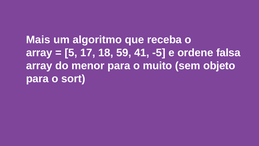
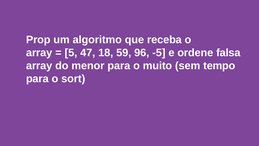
Mais: Mais -> Prop (38, 40)
17: 17 -> 47 (88, 53)
41: 41 -> 96 (142, 53)
objeto: objeto -> tempo (219, 66)
